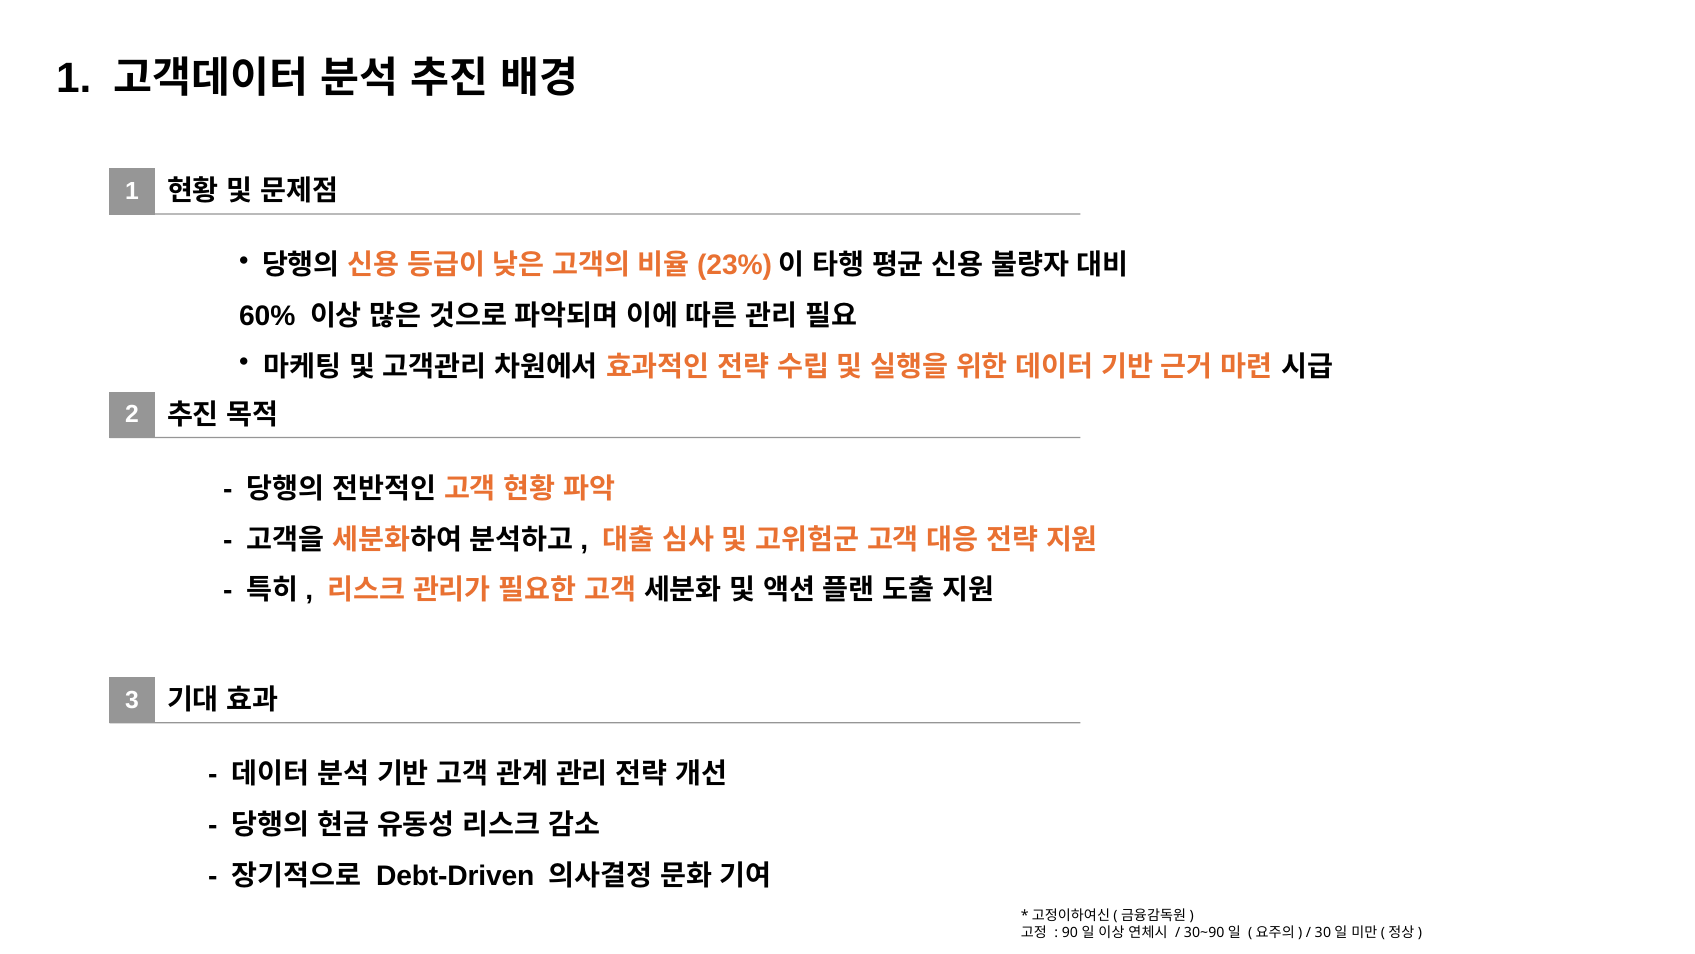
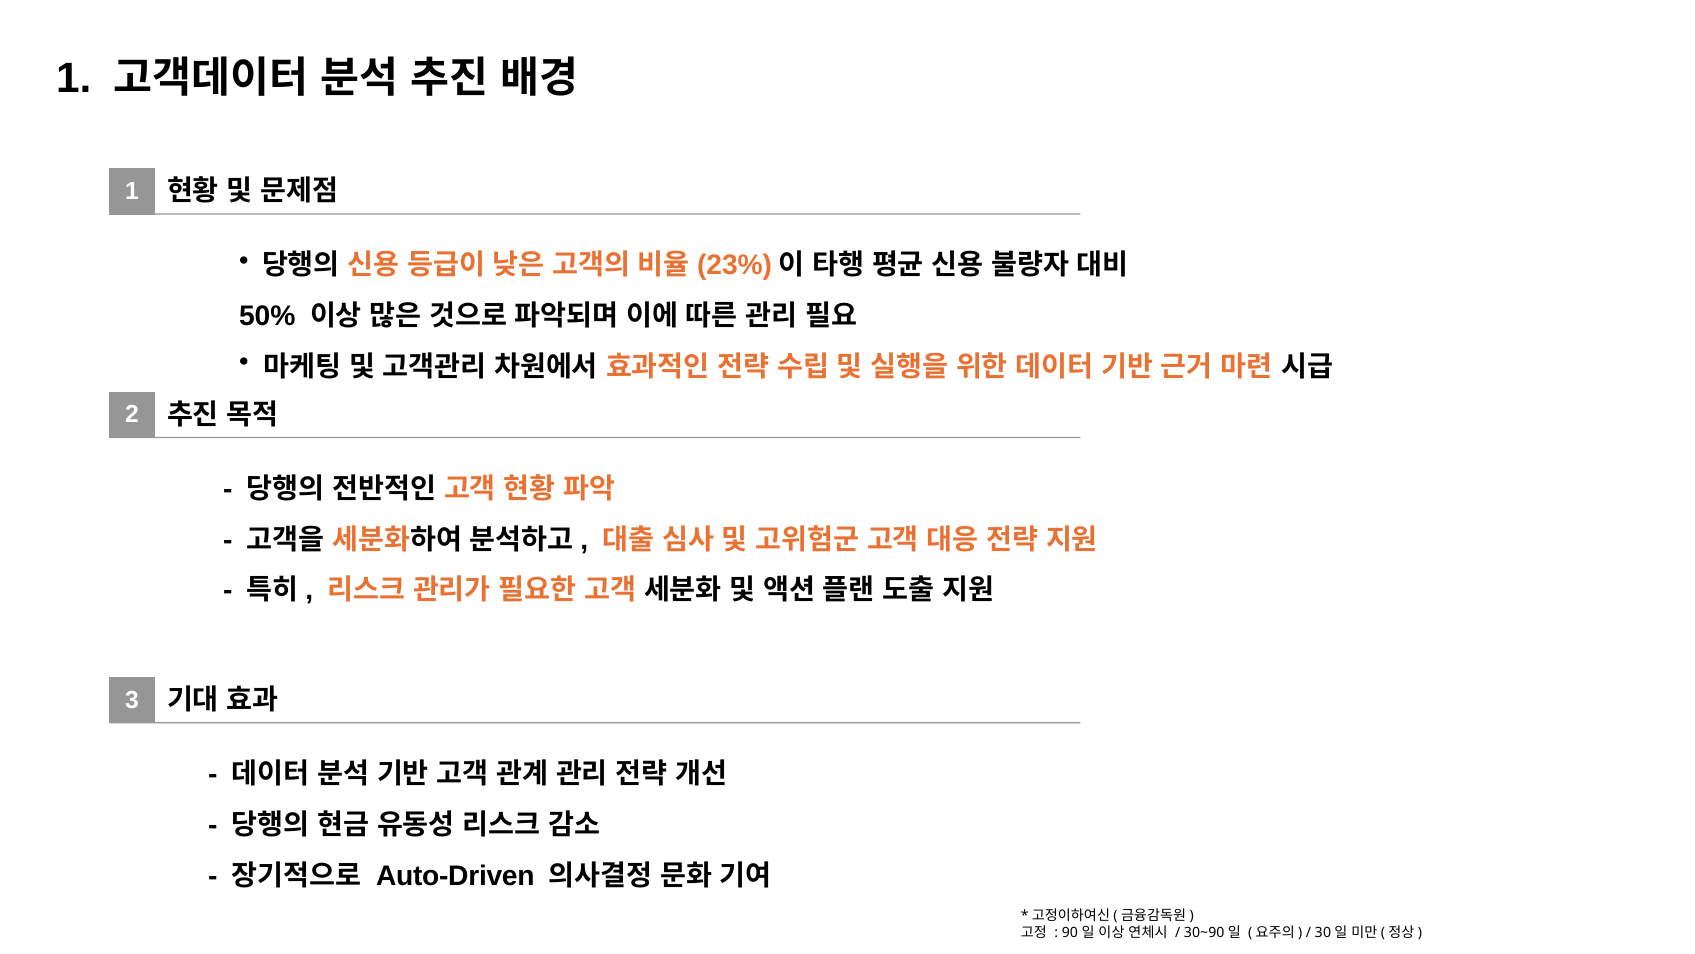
60%: 60% -> 50% (267, 316)
Debt-Driven: Debt-Driven -> Auto-Driven (455, 875)
